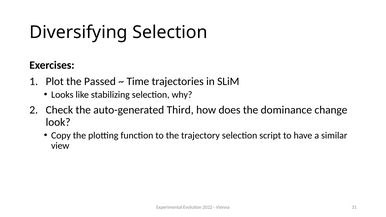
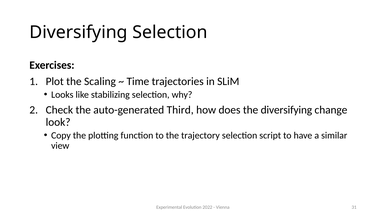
Passed: Passed -> Scaling (100, 81)
the dominance: dominance -> diversifying (286, 110)
